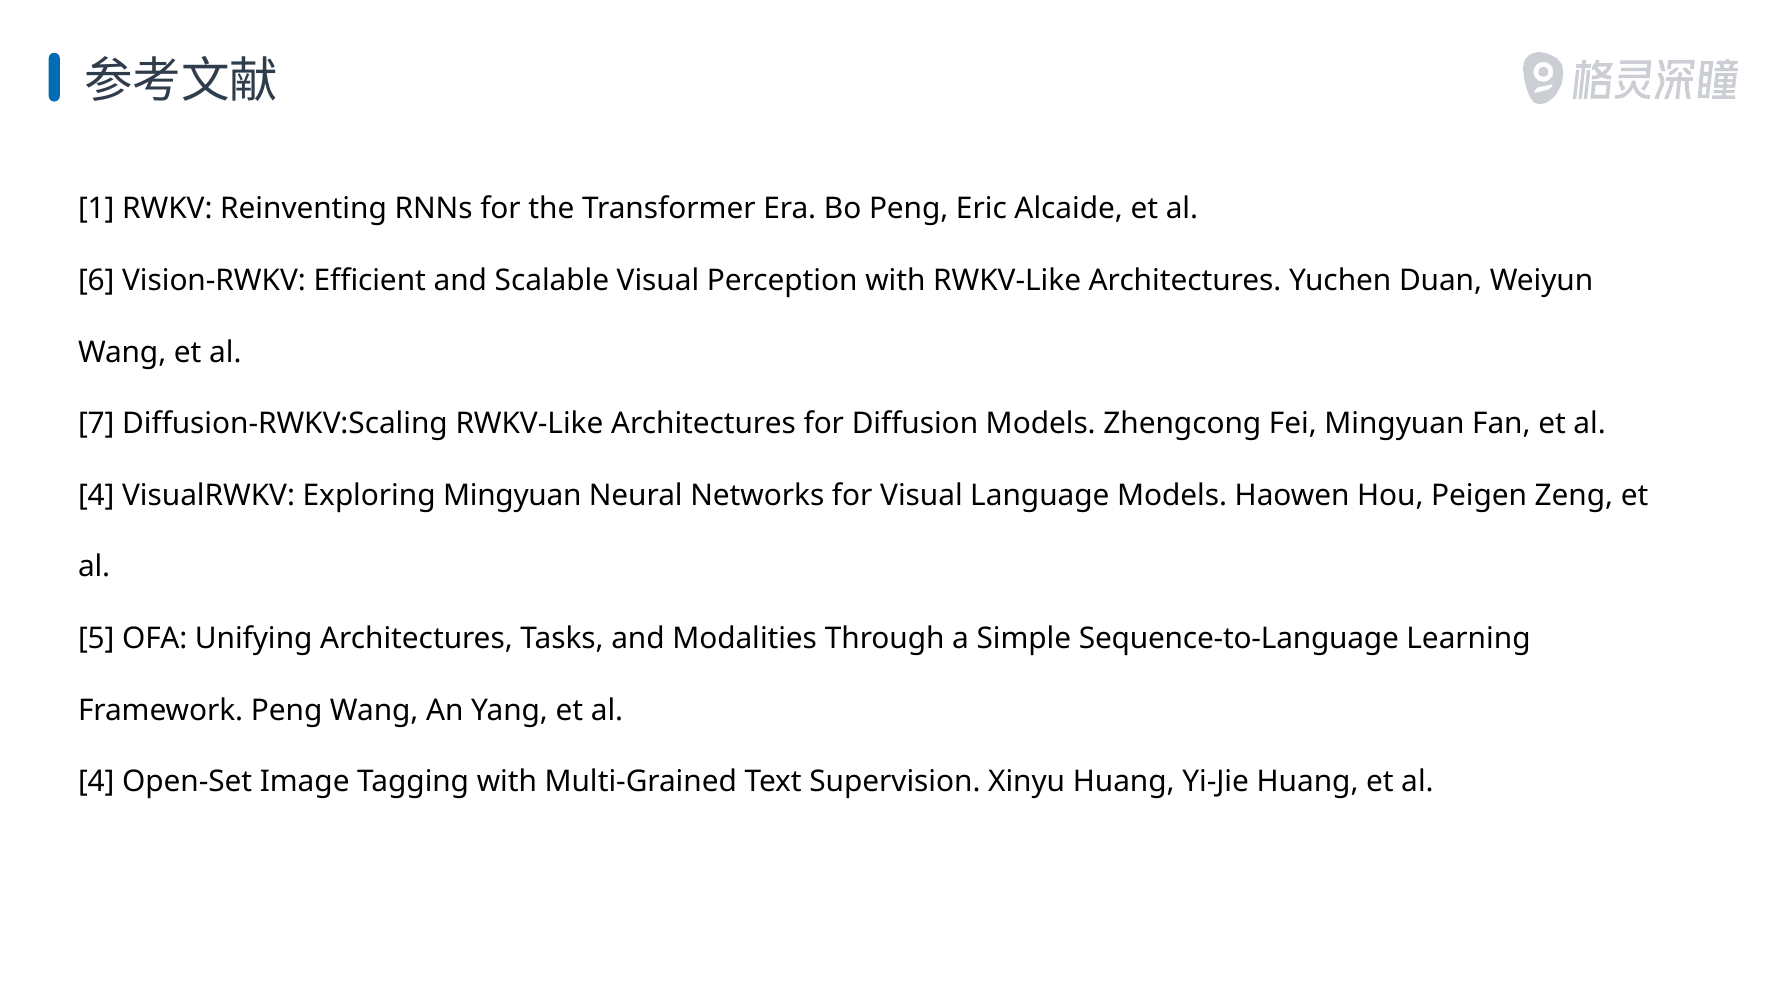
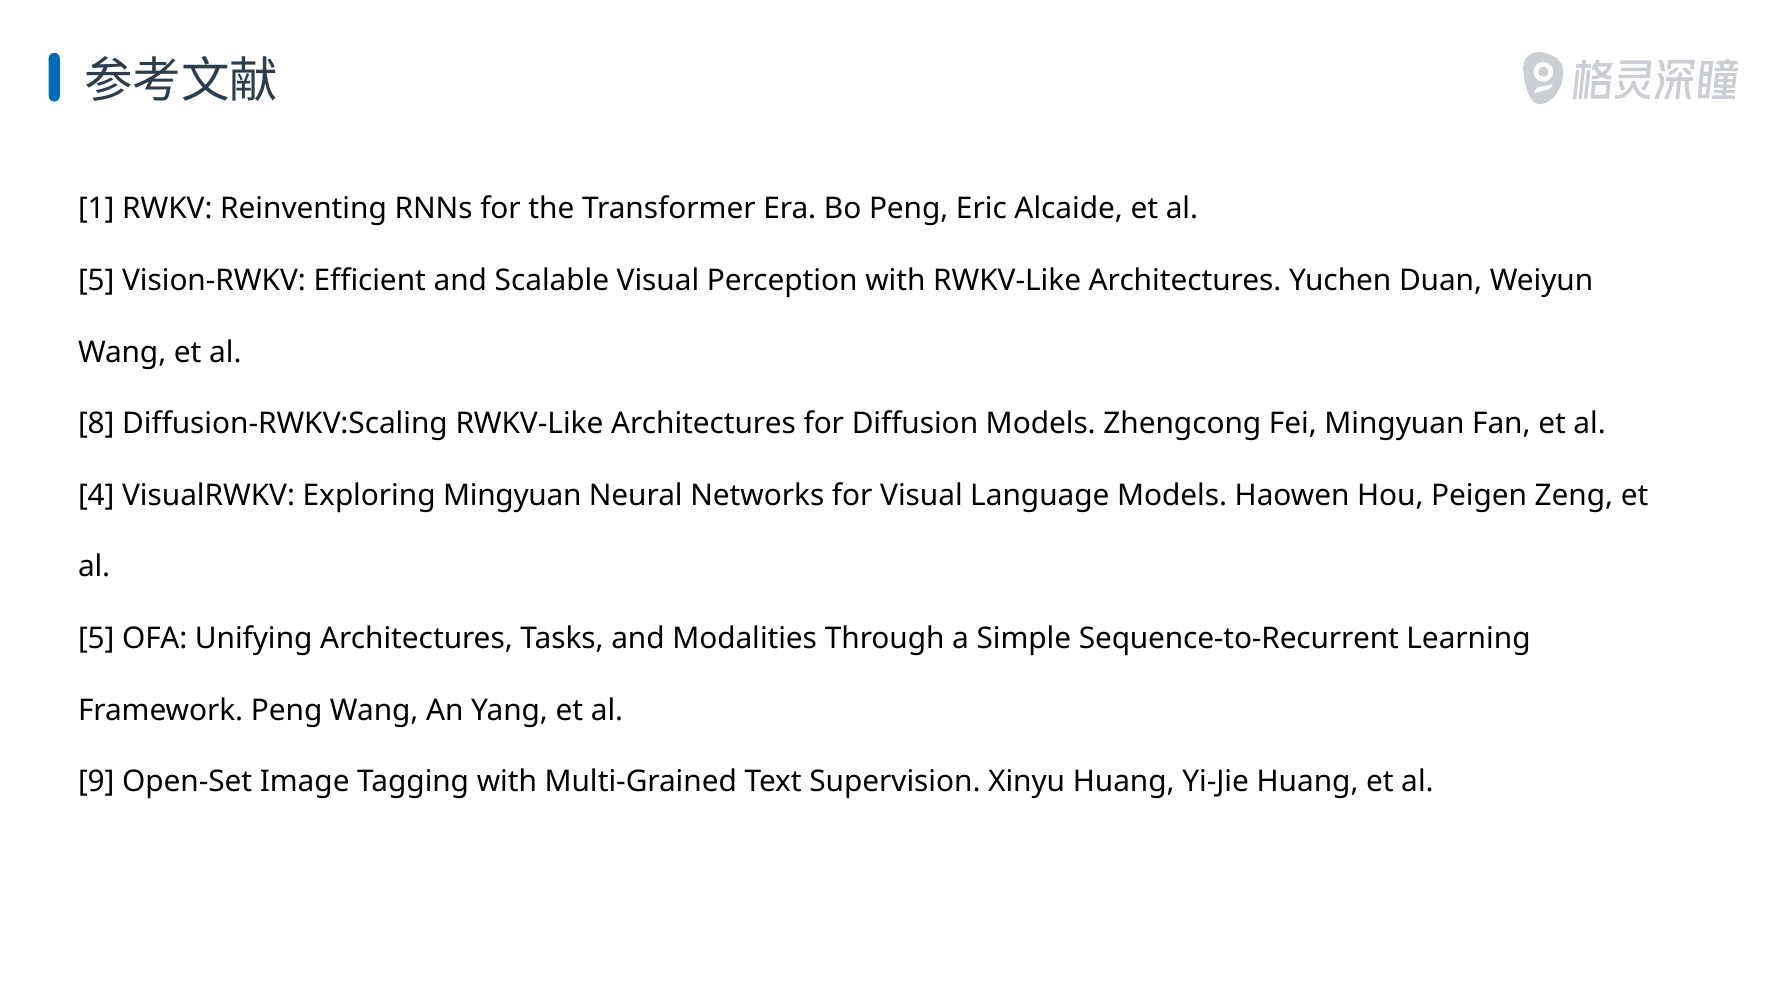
6: 6 -> 5 (96, 280)
7: 7 -> 8 (96, 424)
Sequence-to-Language: Sequence-to-Language -> Sequence-to-Recurrent (1239, 638)
4: 4 -> 9 (96, 782)
